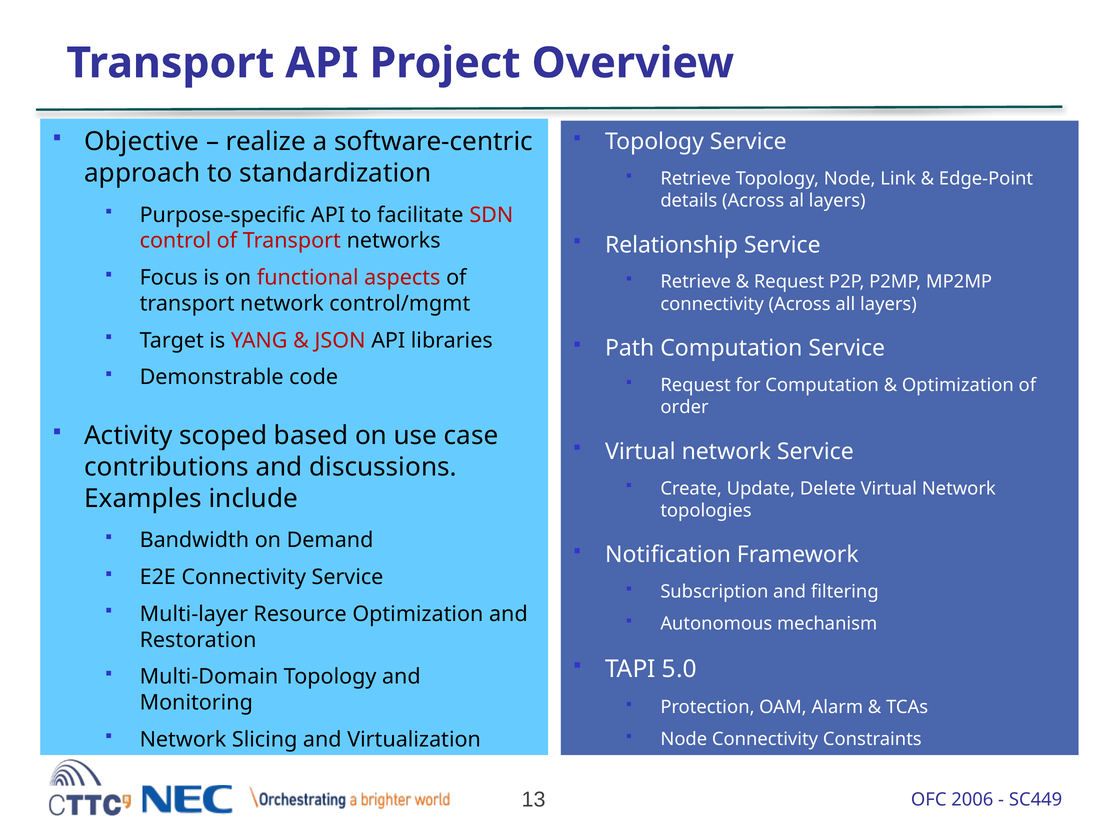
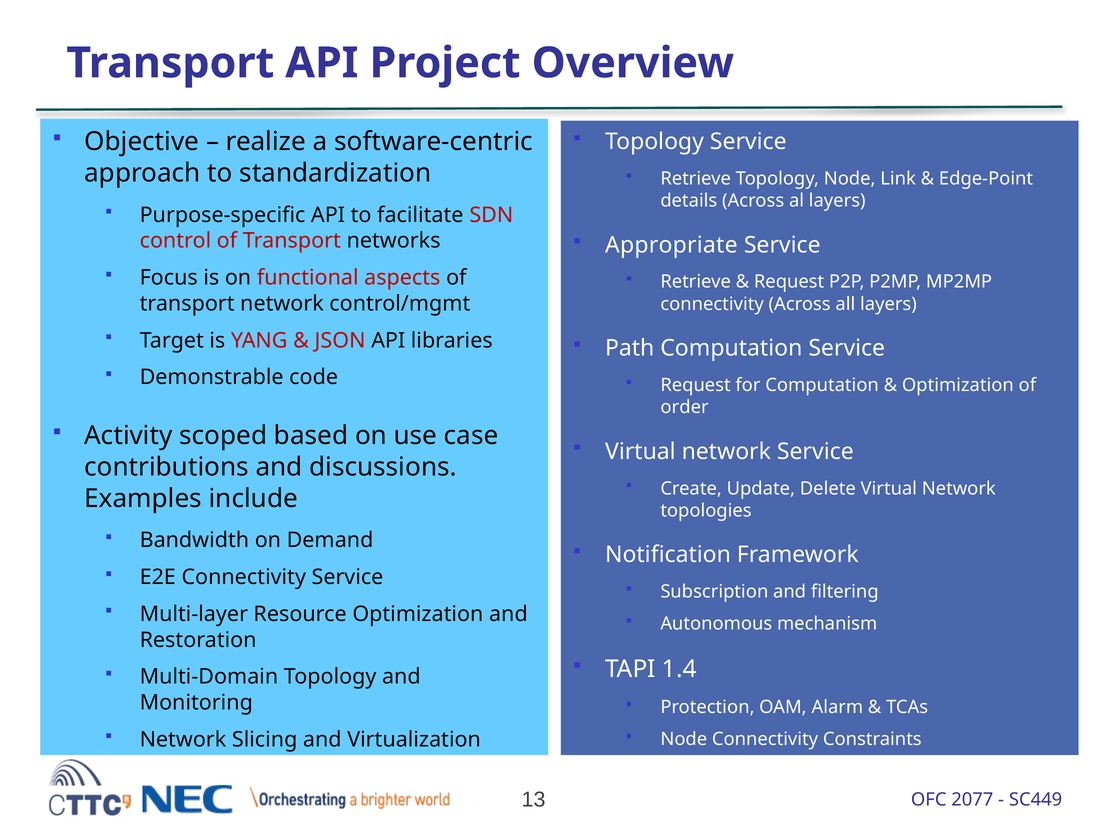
Relationship: Relationship -> Appropriate (671, 245)
5.0: 5.0 -> 1.4 (679, 669)
2006: 2006 -> 2077 (972, 799)
